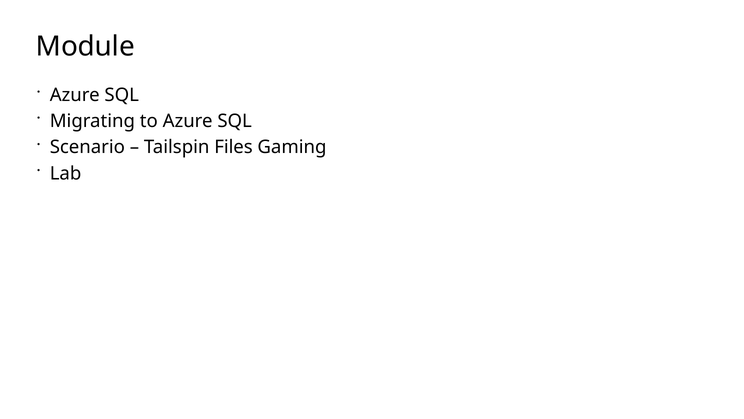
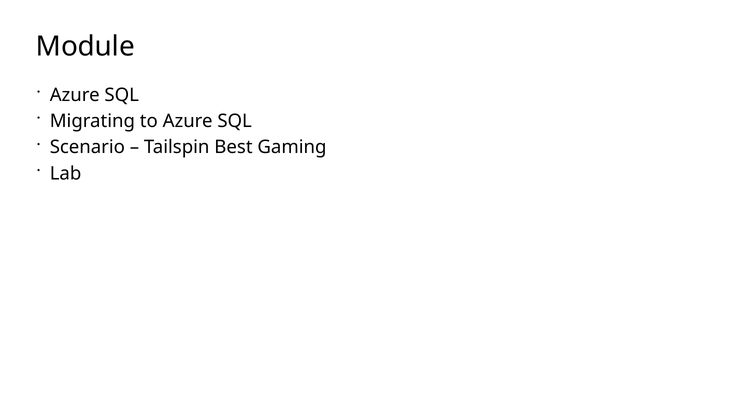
Files: Files -> Best (233, 147)
